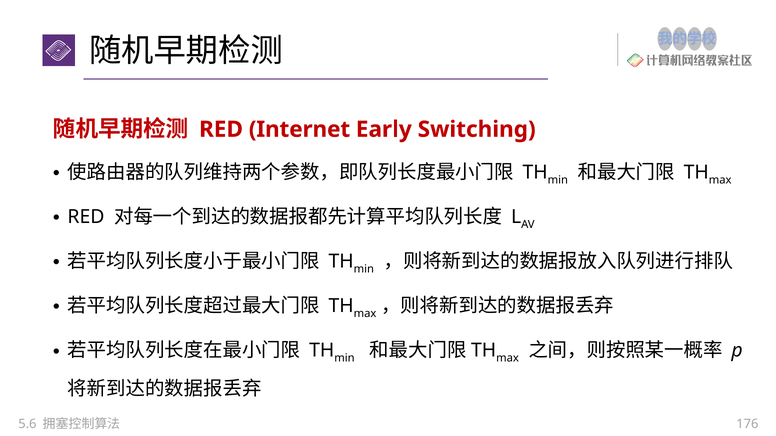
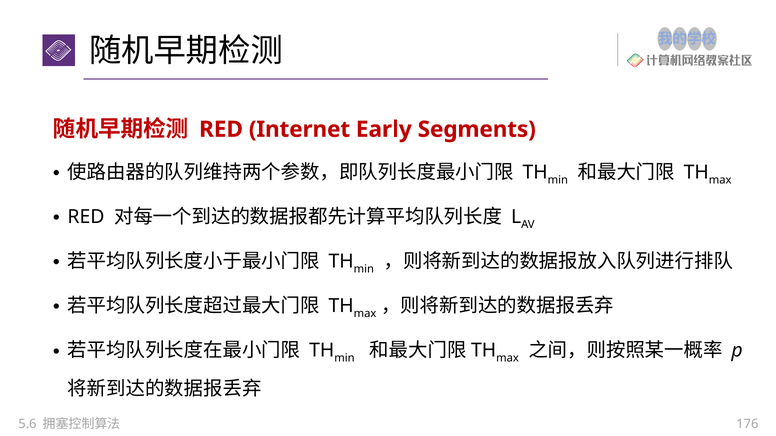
Switching: Switching -> Segments (477, 130)
